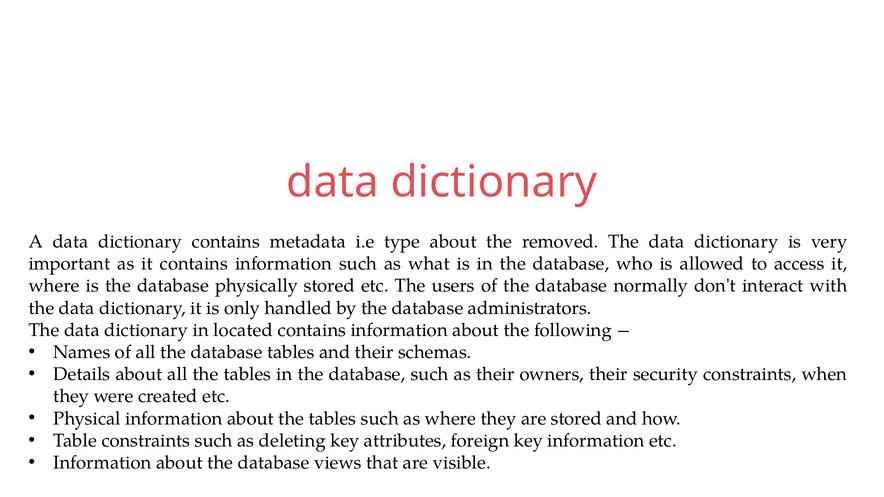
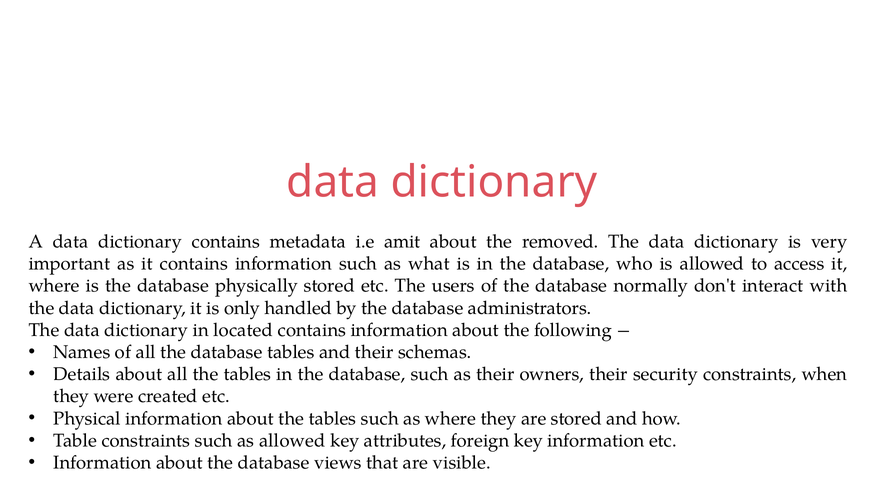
type: type -> amit (402, 242)
as deleting: deleting -> allowed (292, 441)
